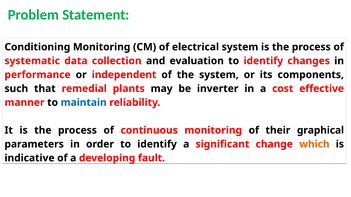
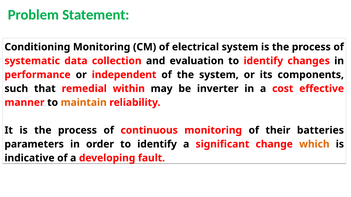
plants: plants -> within (129, 89)
maintain colour: blue -> orange (84, 103)
graphical: graphical -> batteries (320, 131)
